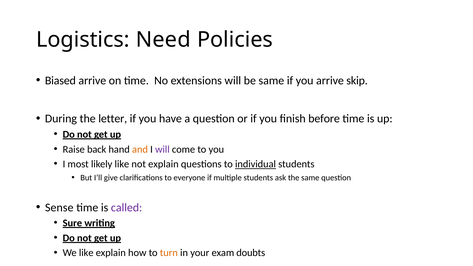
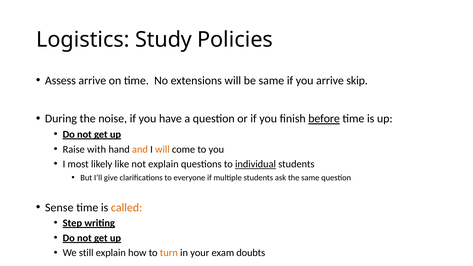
Need: Need -> Study (164, 40)
Biased: Biased -> Assess (60, 81)
letter: letter -> noise (113, 119)
before underline: none -> present (324, 119)
back: back -> with (97, 149)
will colour: purple -> orange (162, 149)
called colour: purple -> orange (127, 208)
Sure: Sure -> Step (72, 223)
We like: like -> still (86, 253)
